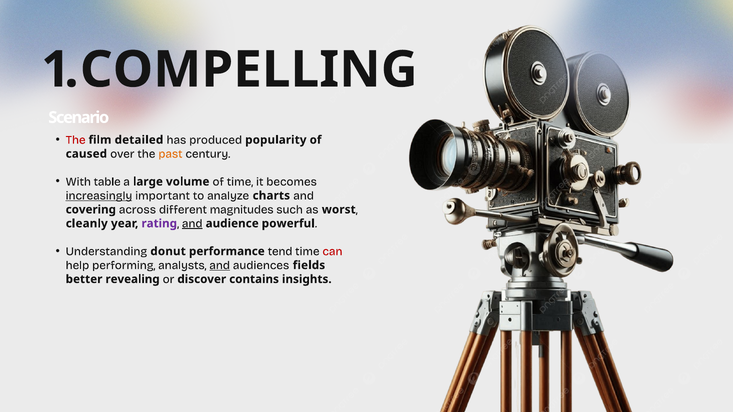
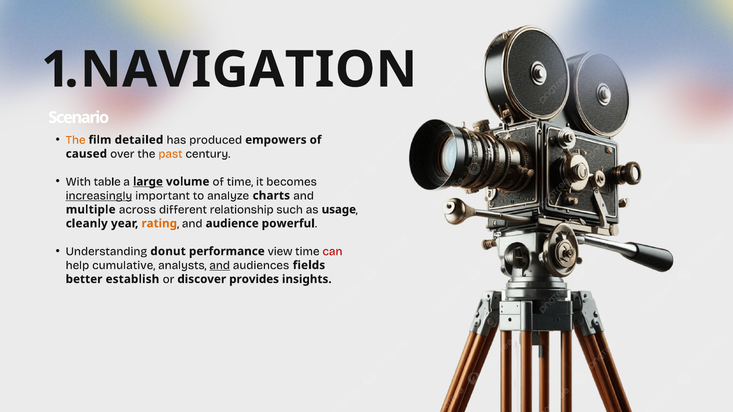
COMPELLING: COMPELLING -> NAVIGATION (249, 70)
The colour: red -> orange (76, 140)
popularity: popularity -> empowers (276, 140)
large underline: none -> present (148, 182)
covering: covering -> multiple (91, 210)
magnitudes: magnitudes -> relationship (242, 210)
worst: worst -> usage (339, 210)
rating colour: purple -> orange (159, 224)
and underline: present -> none (192, 224)
tend: tend -> view (280, 252)
performing: performing -> cumulative (124, 265)
revealing: revealing -> establish (132, 279)
contains: contains -> provides (254, 279)
